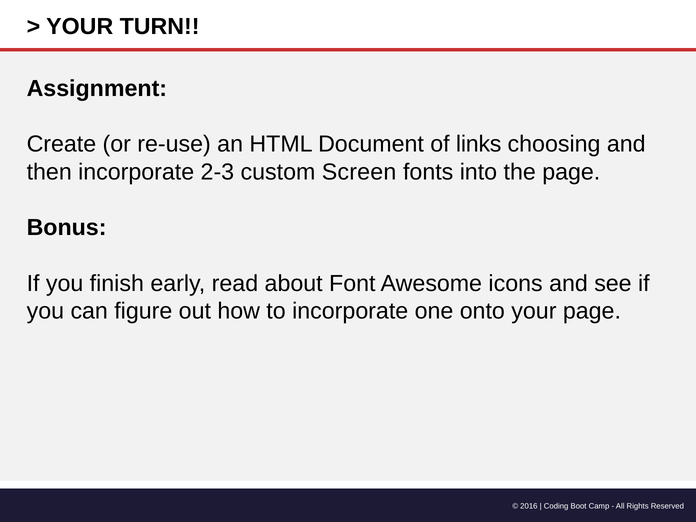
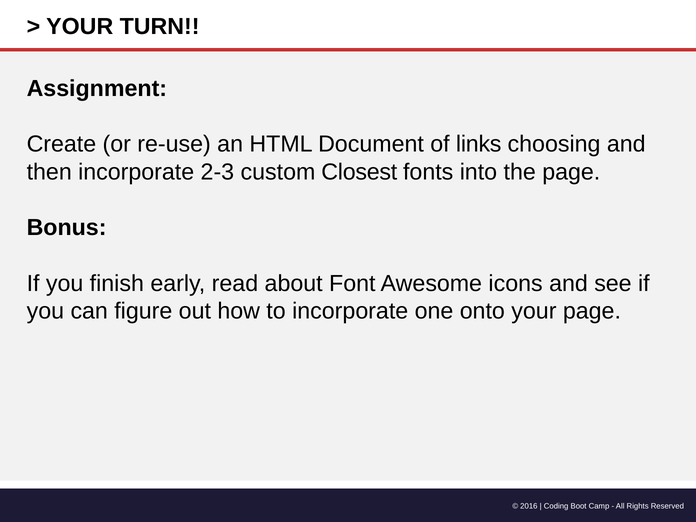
Screen: Screen -> Closest (359, 172)
